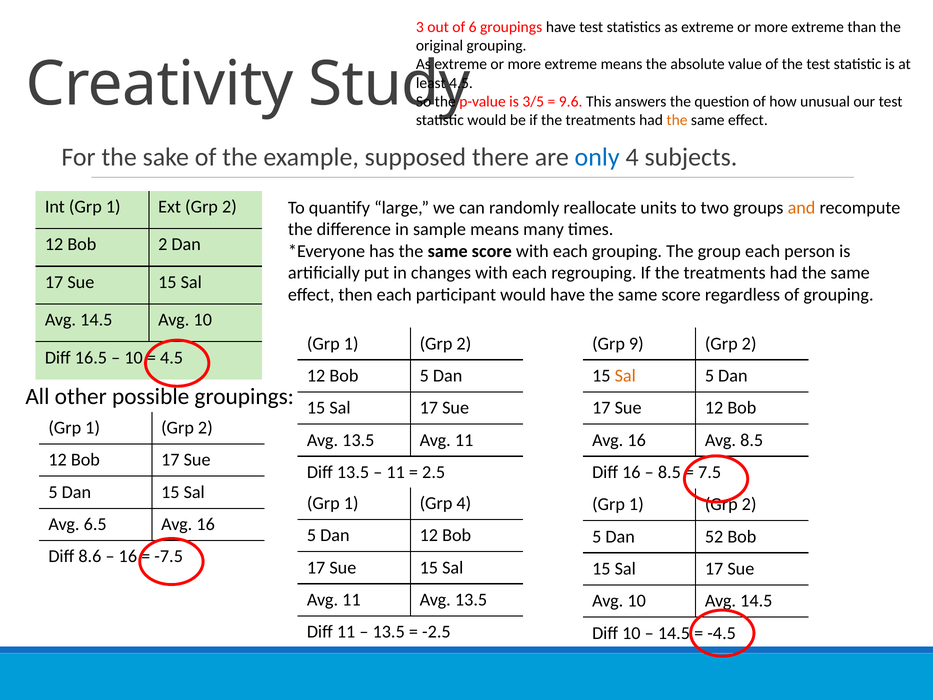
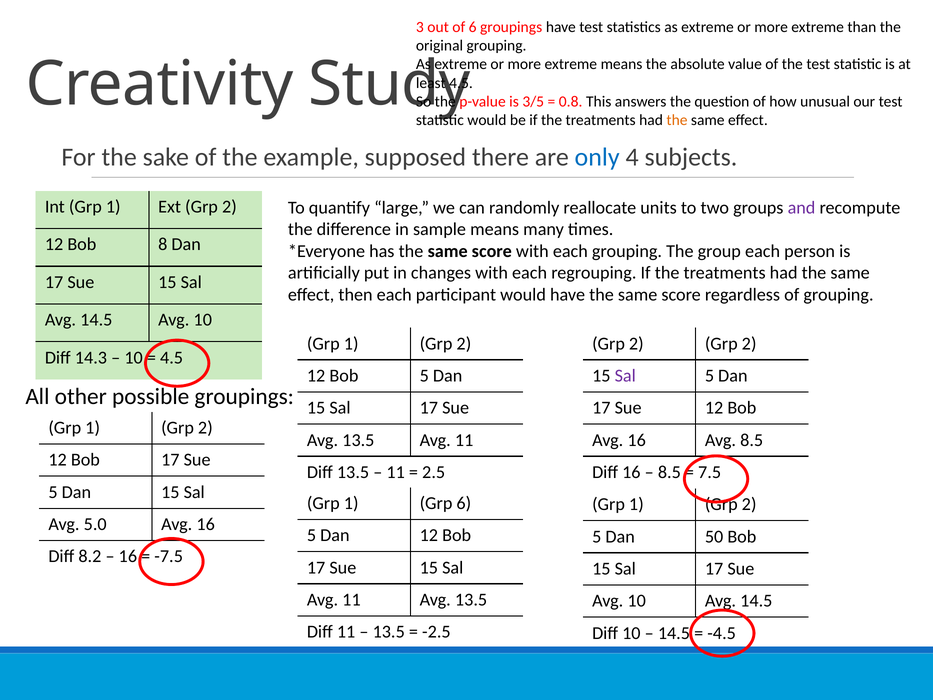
9.6: 9.6 -> 0.8 (571, 102)
and colour: orange -> purple (802, 207)
Bob 2: 2 -> 8 (163, 244)
9: 9 -> 2 (636, 343)
16.5: 16.5 -> 14.3 (91, 357)
Sal colour: orange -> purple (625, 376)
Grp 4: 4 -> 6 (464, 503)
6.5: 6.5 -> 5.0 (95, 524)
52: 52 -> 50 (714, 536)
8.6: 8.6 -> 8.2 (90, 556)
